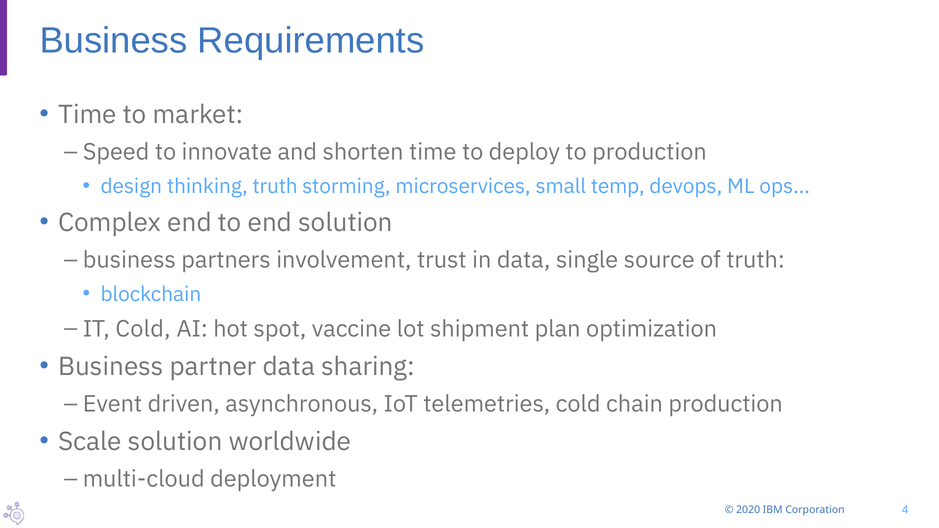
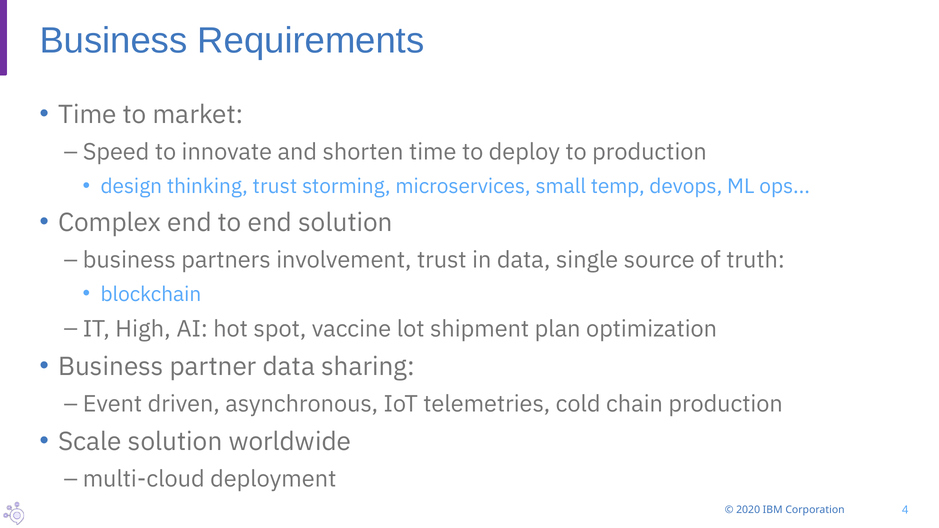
thinking truth: truth -> trust (275, 186)
IT Cold: Cold -> High (143, 329)
